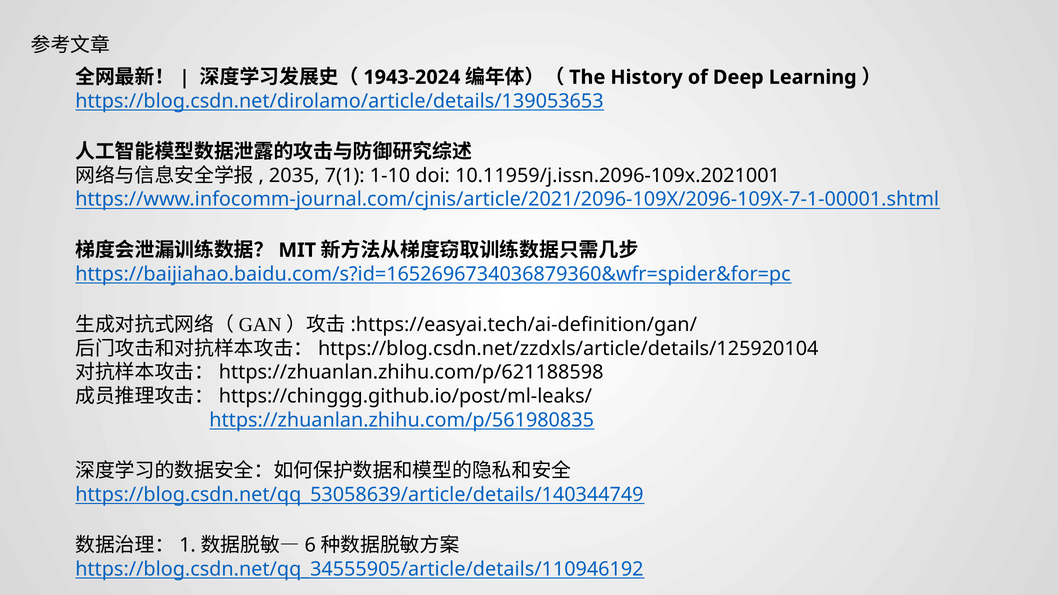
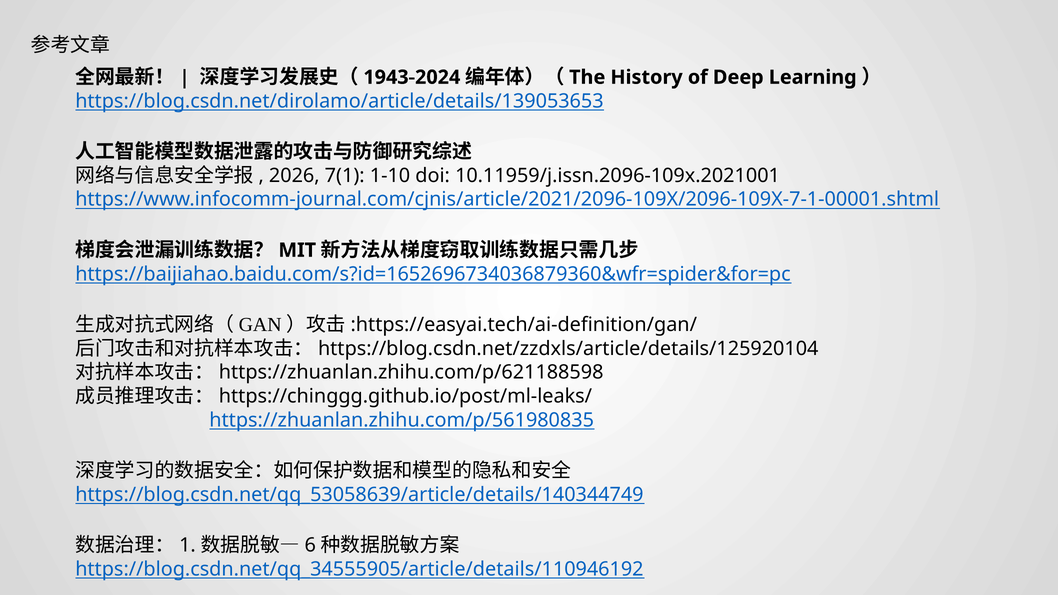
2035: 2035 -> 2026 (294, 176)
